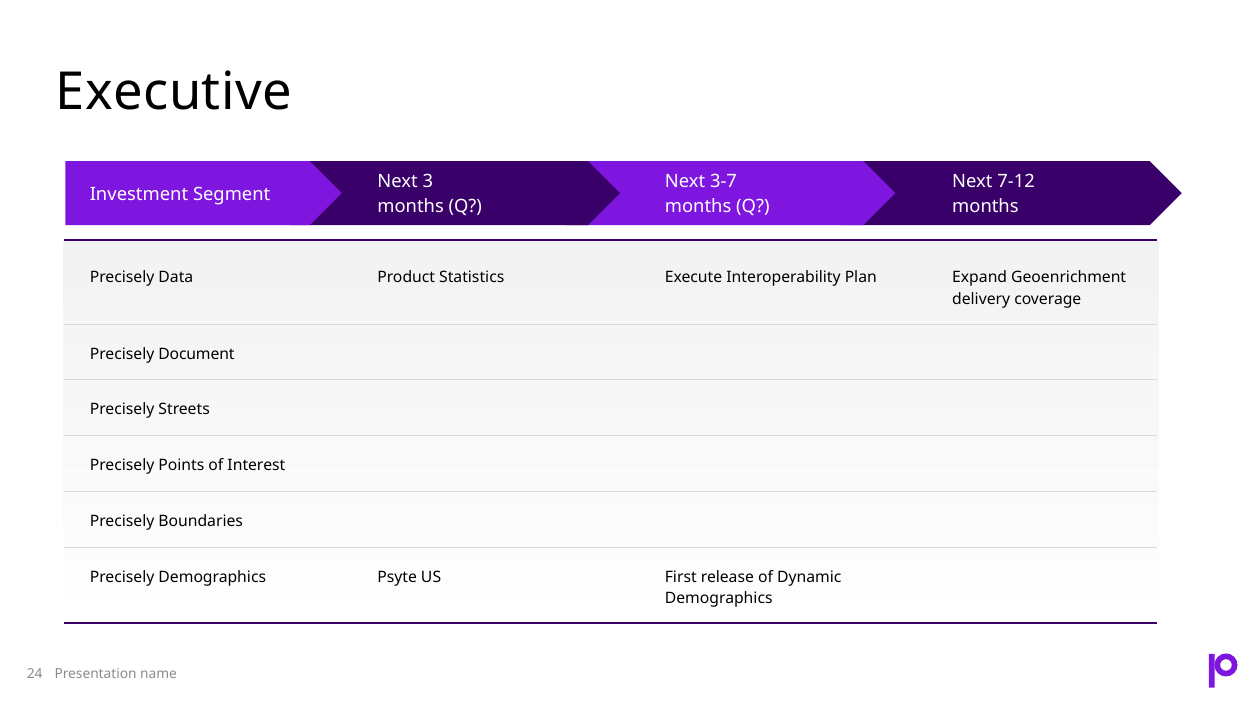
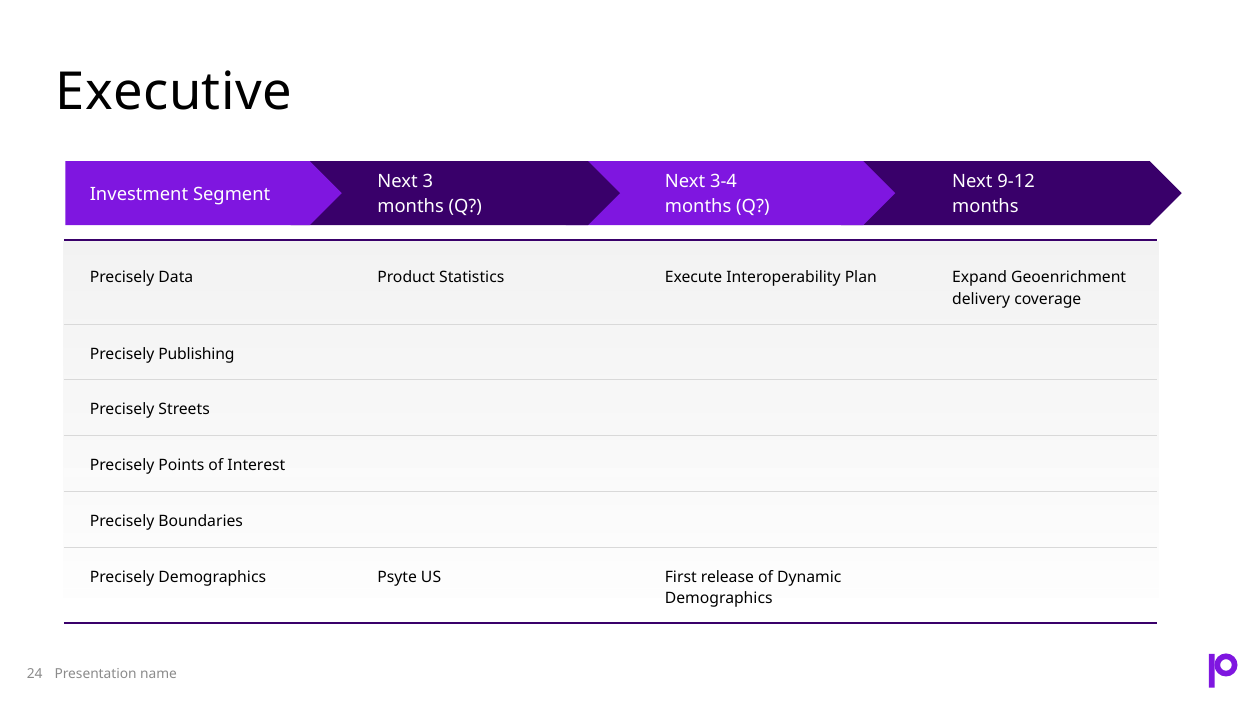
3-7: 3-7 -> 3-4 (724, 182)
7-12: 7-12 -> 9-12 (1016, 182)
Document: Document -> Publishing (196, 354)
